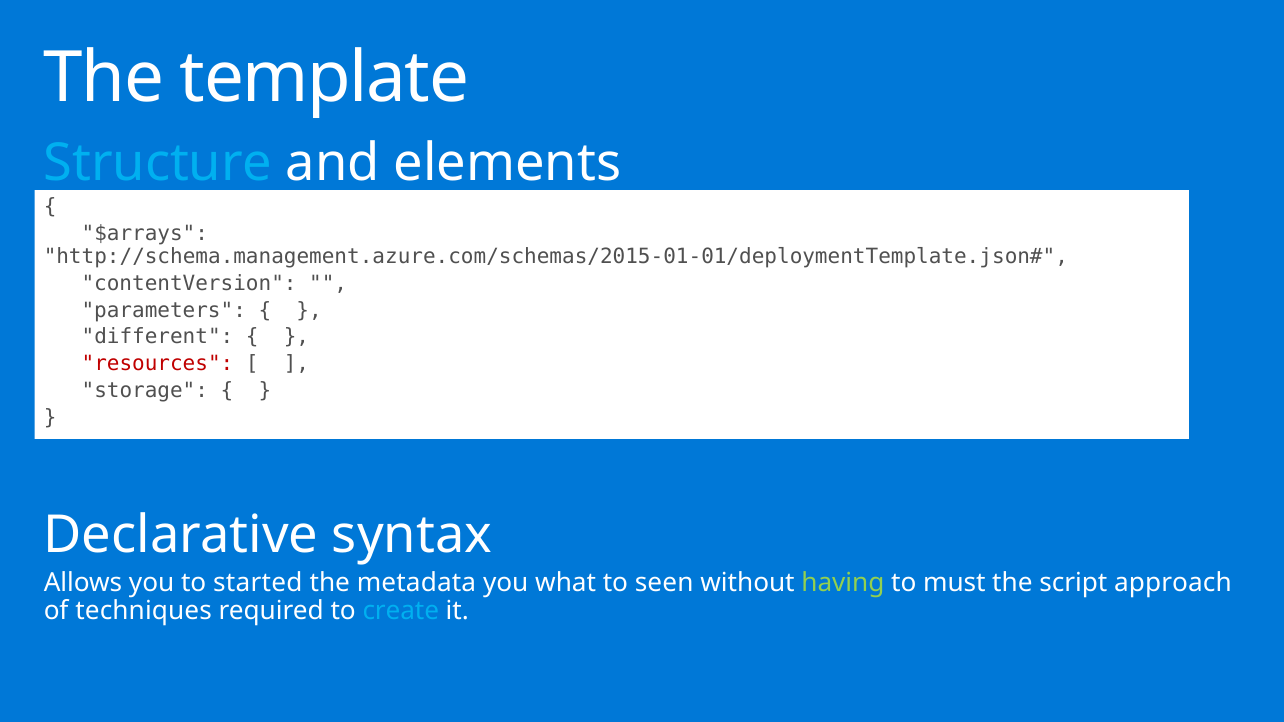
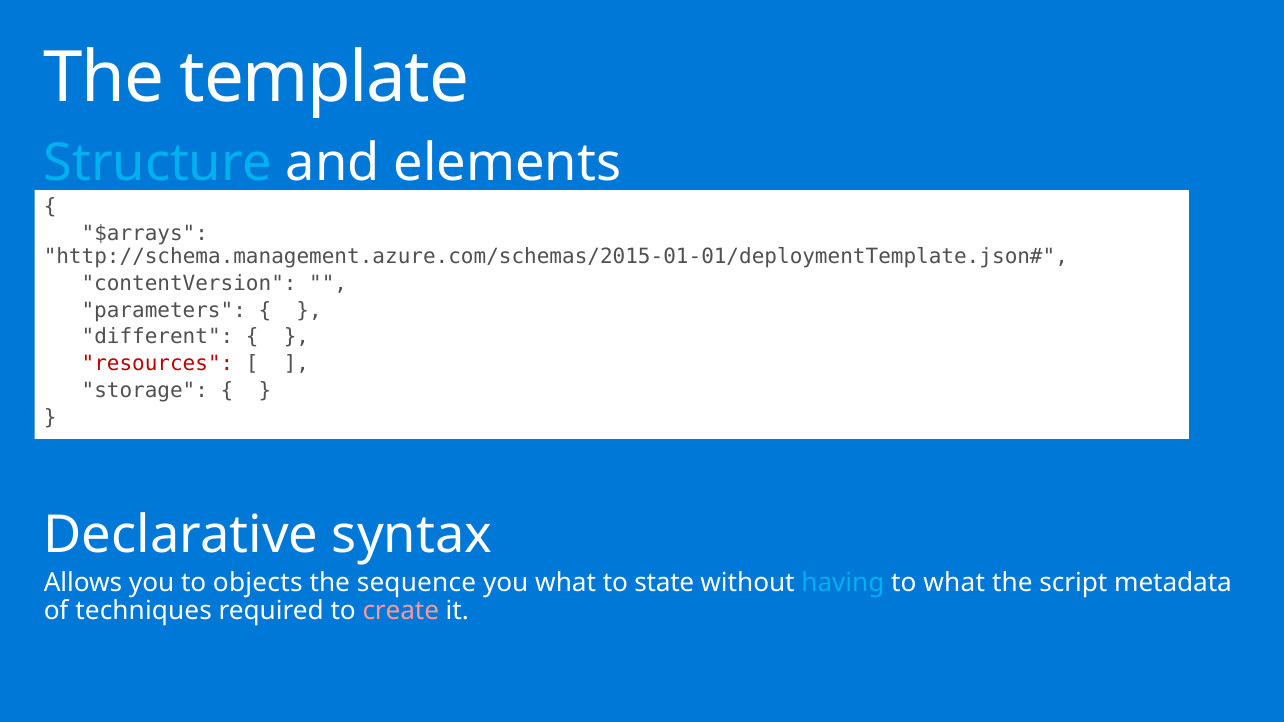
started: started -> objects (258, 583)
metadata: metadata -> sequence (416, 583)
seen: seen -> state (664, 583)
having colour: light green -> light blue (843, 583)
to must: must -> what (954, 583)
approach: approach -> metadata (1173, 583)
create colour: light blue -> pink (401, 611)
